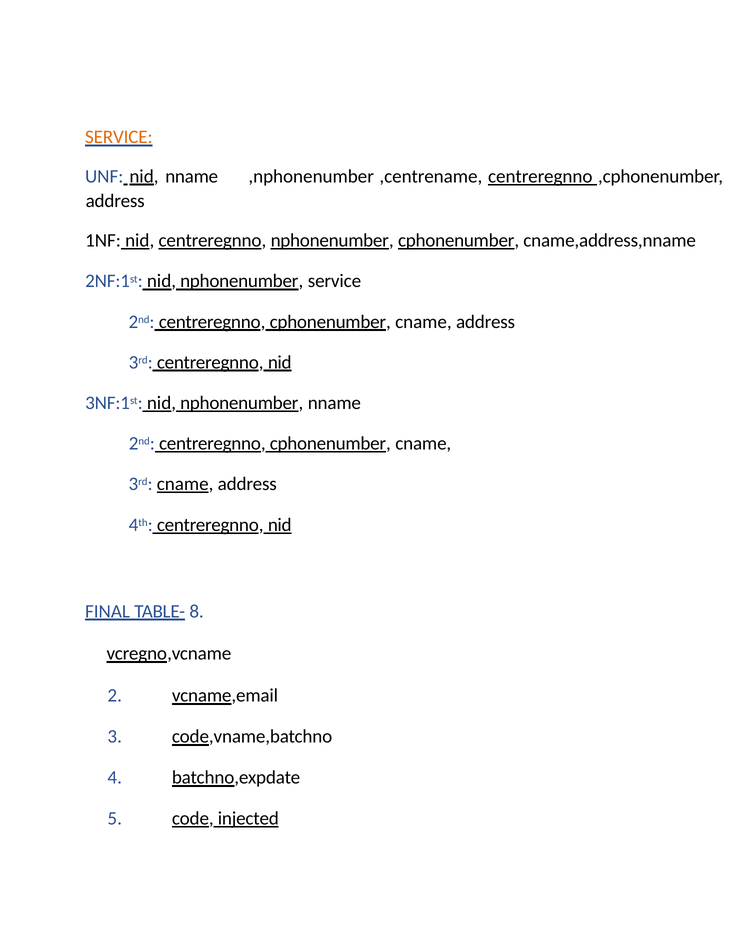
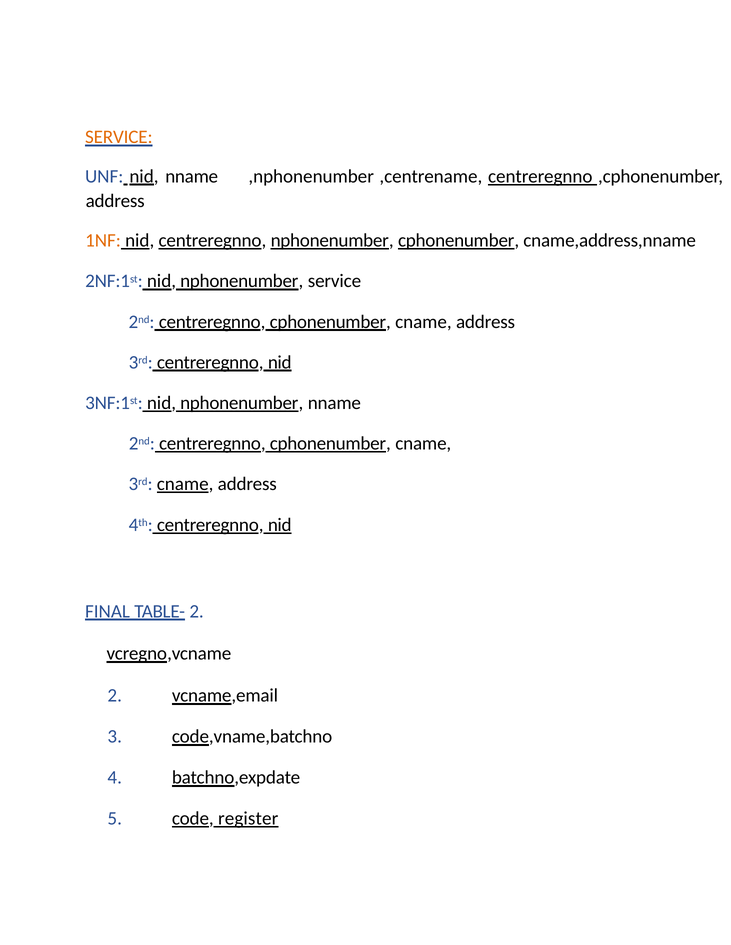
1NF colour: black -> orange (103, 241)
TABLE- 8: 8 -> 2 (197, 612)
injected: injected -> register (248, 819)
